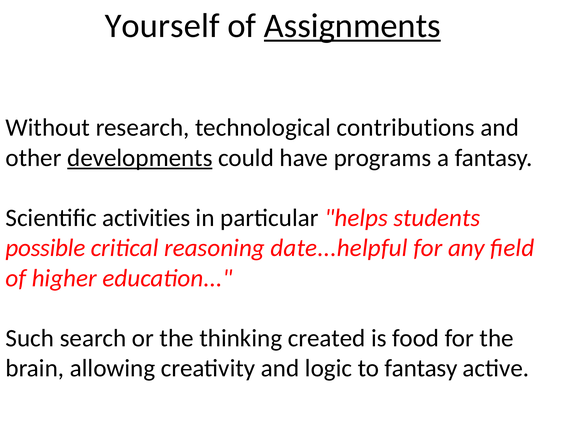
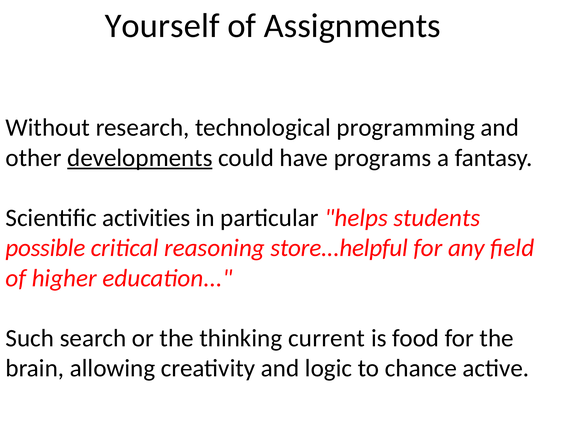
Assignments underline: present -> none (352, 26)
contributions: contributions -> programming (406, 128)
date...helpful: date...helpful -> store...helpful (339, 248)
created: created -> current (326, 339)
to fantasy: fantasy -> chance (421, 369)
